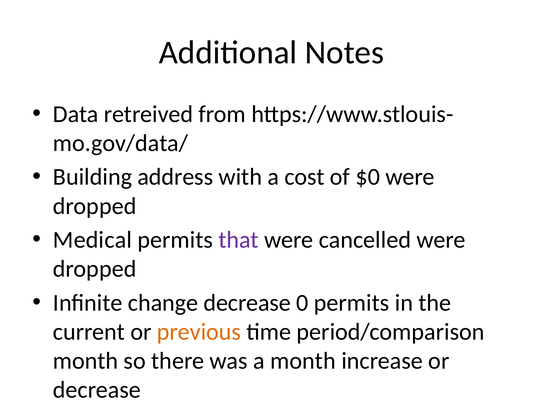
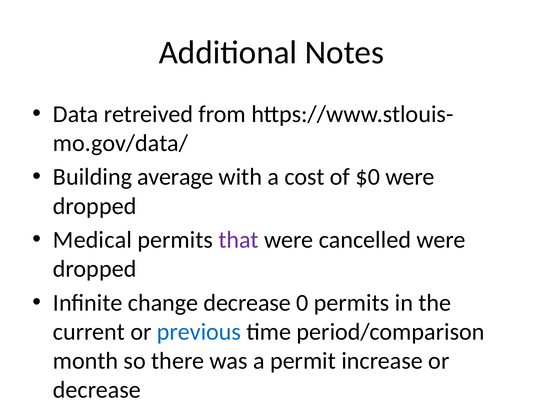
address: address -> average (175, 177)
previous colour: orange -> blue (199, 331)
a month: month -> permit (303, 360)
